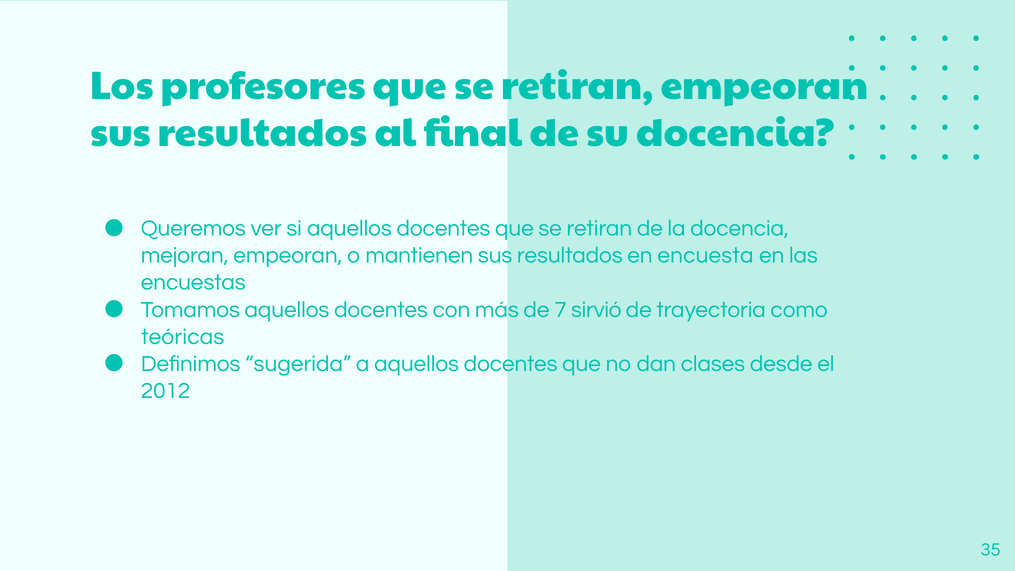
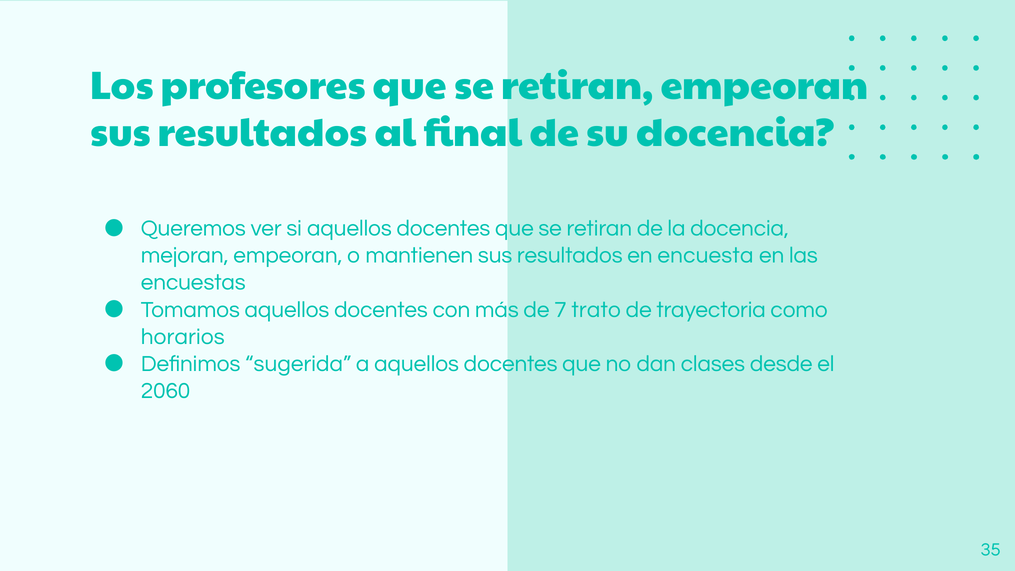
sirvió: sirvió -> trato (596, 310)
teóricas: teóricas -> horarios (183, 337)
2012: 2012 -> 2060 (166, 391)
